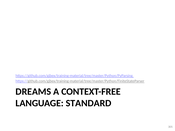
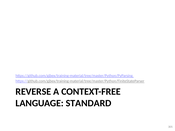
DREAMS: DREAMS -> REVERSE (33, 92)
